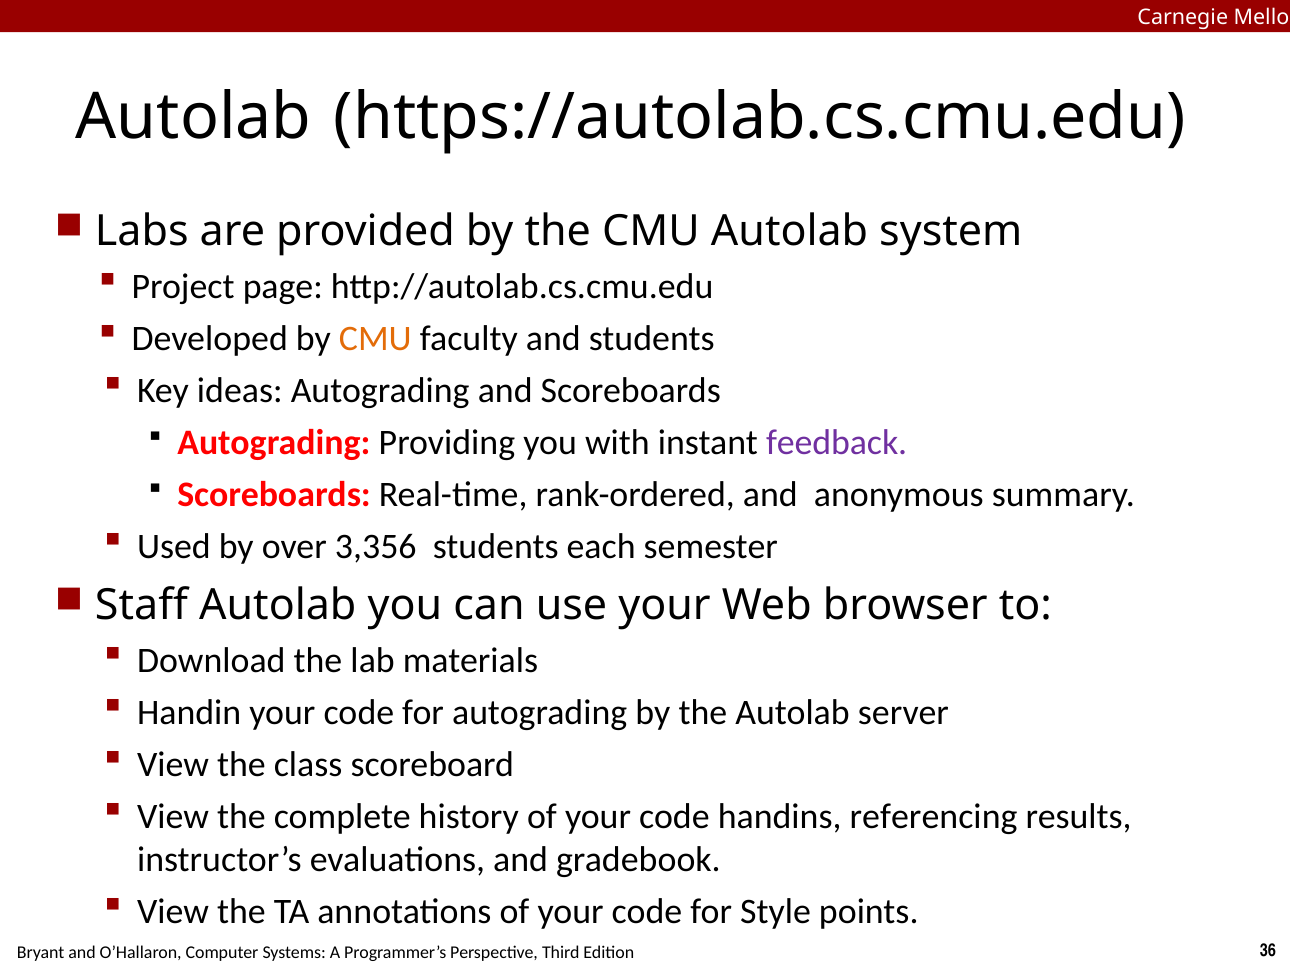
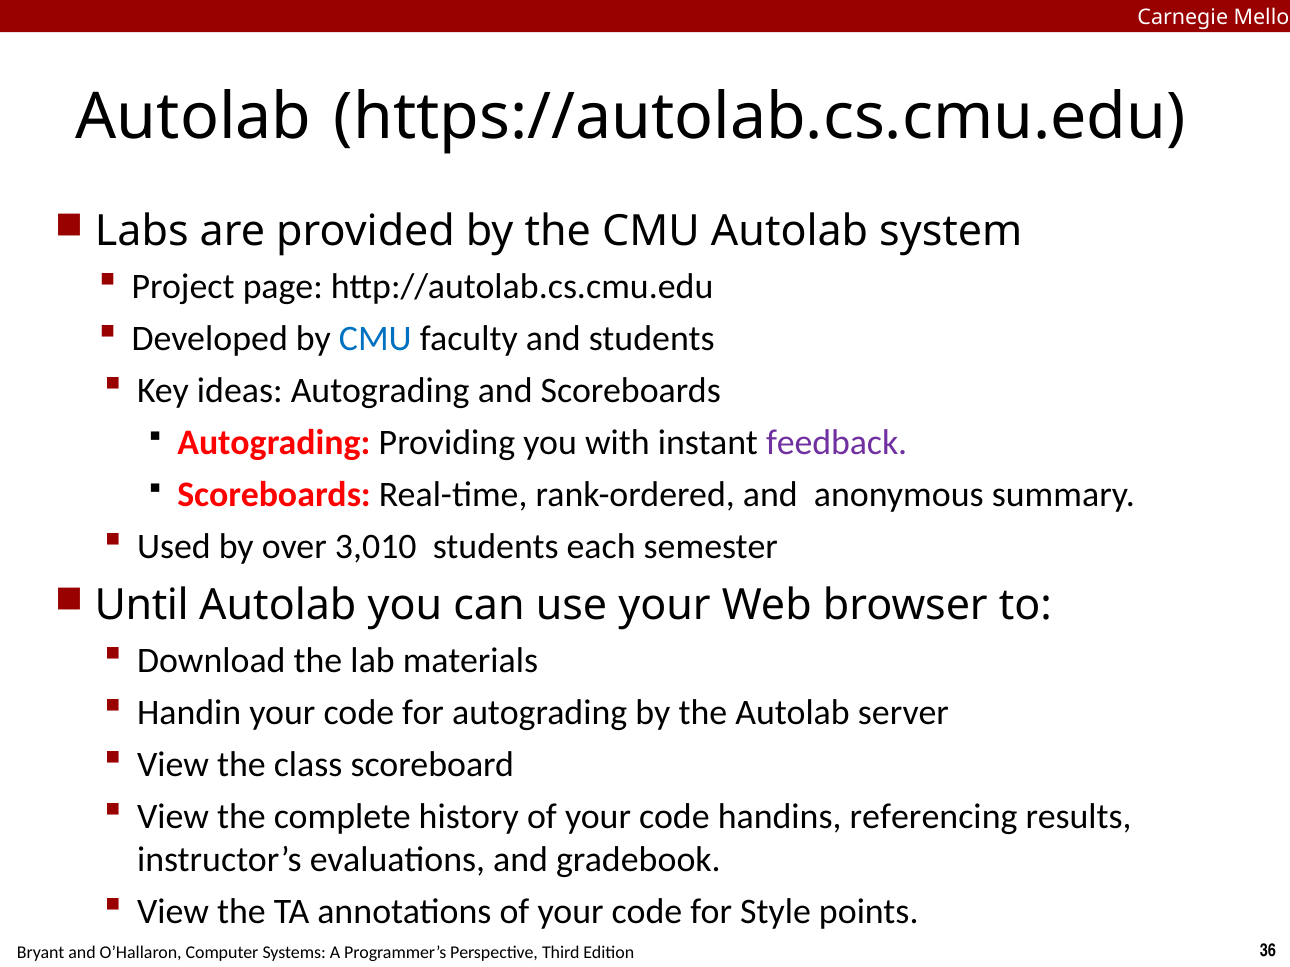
CMU colour: orange -> blue (375, 339)
3,356: 3,356 -> 3,010 (376, 547)
Staff: Staff -> Until (142, 605)
